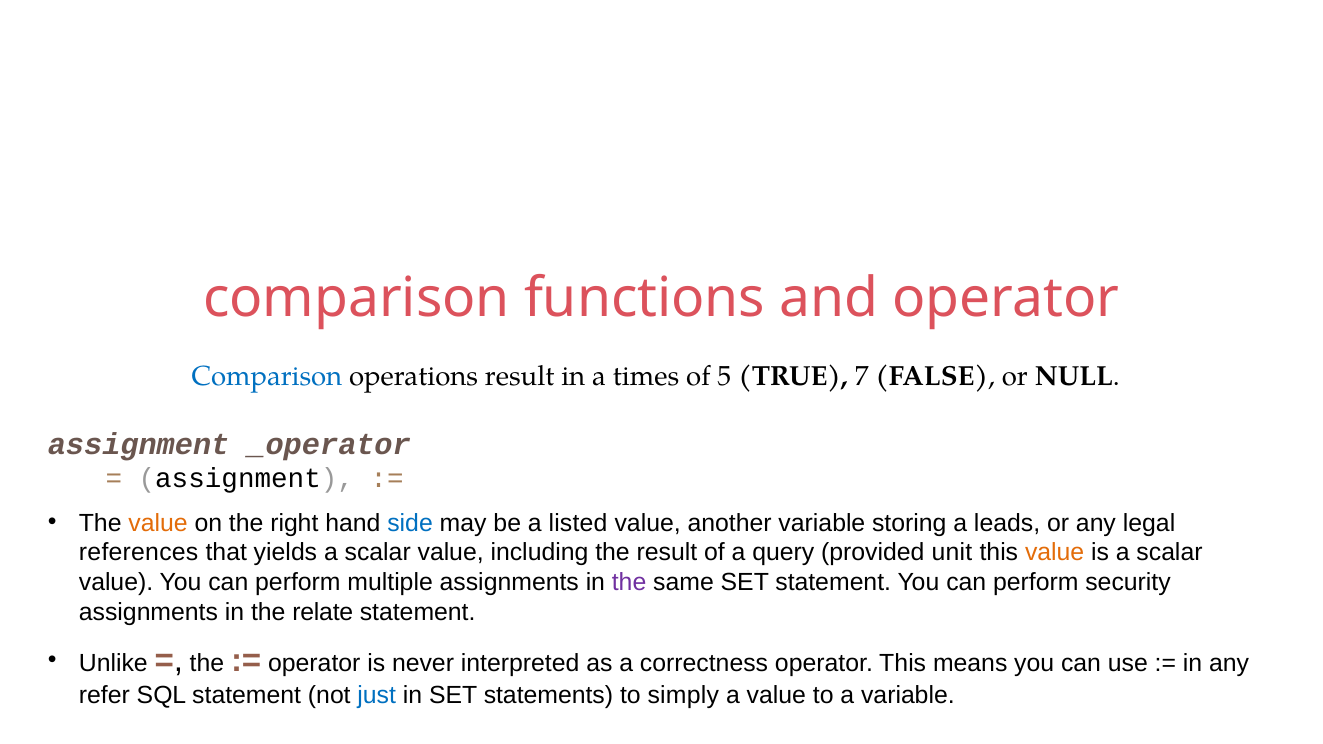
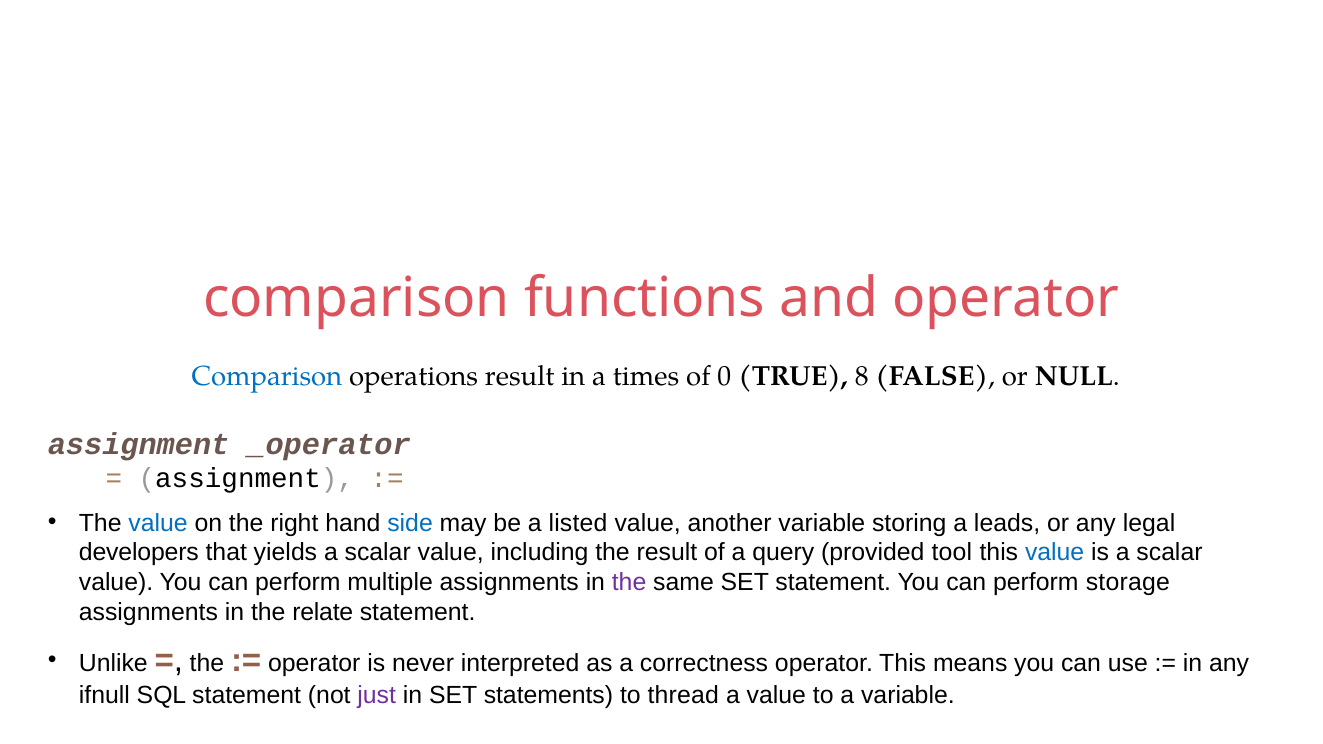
5: 5 -> 0 (724, 376)
7: 7 -> 8 (862, 376)
value colour: orange -> blue (158, 523)
references: references -> developers (139, 553)
unit: unit -> tool (952, 553)
value colour: orange -> blue (1055, 553)
security: security -> storage (1128, 583)
refer: refer -> ifnull (104, 695)
just colour: blue -> purple (377, 695)
simply: simply -> thread (683, 695)
